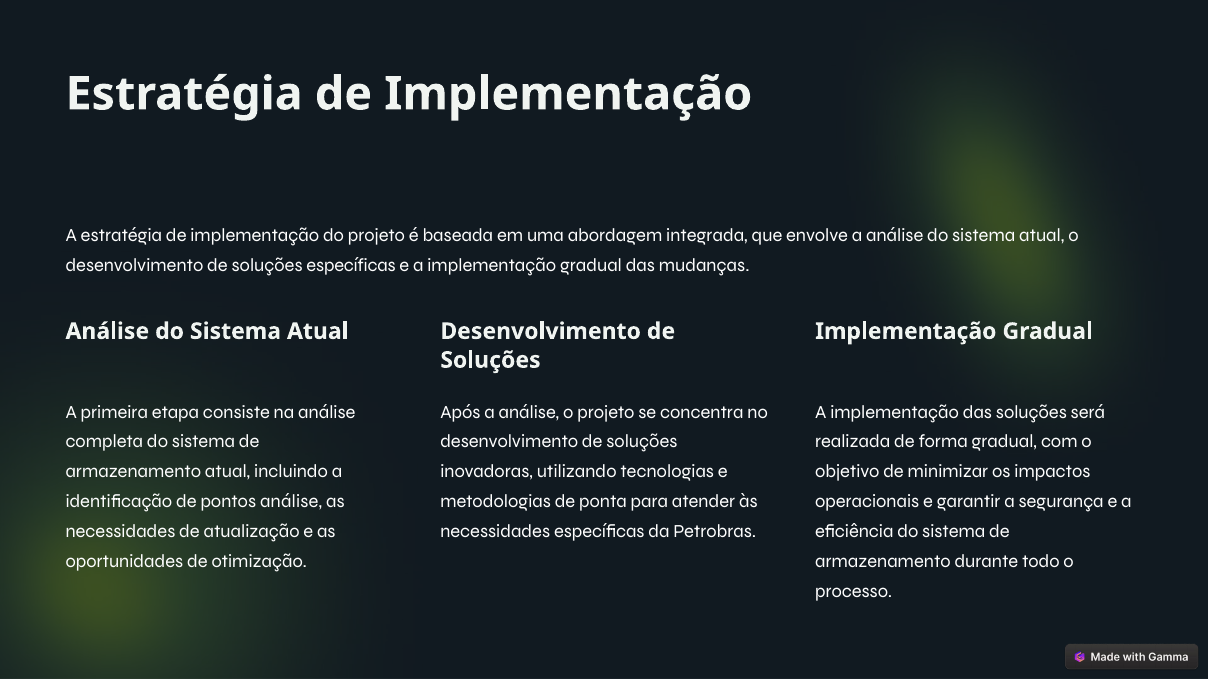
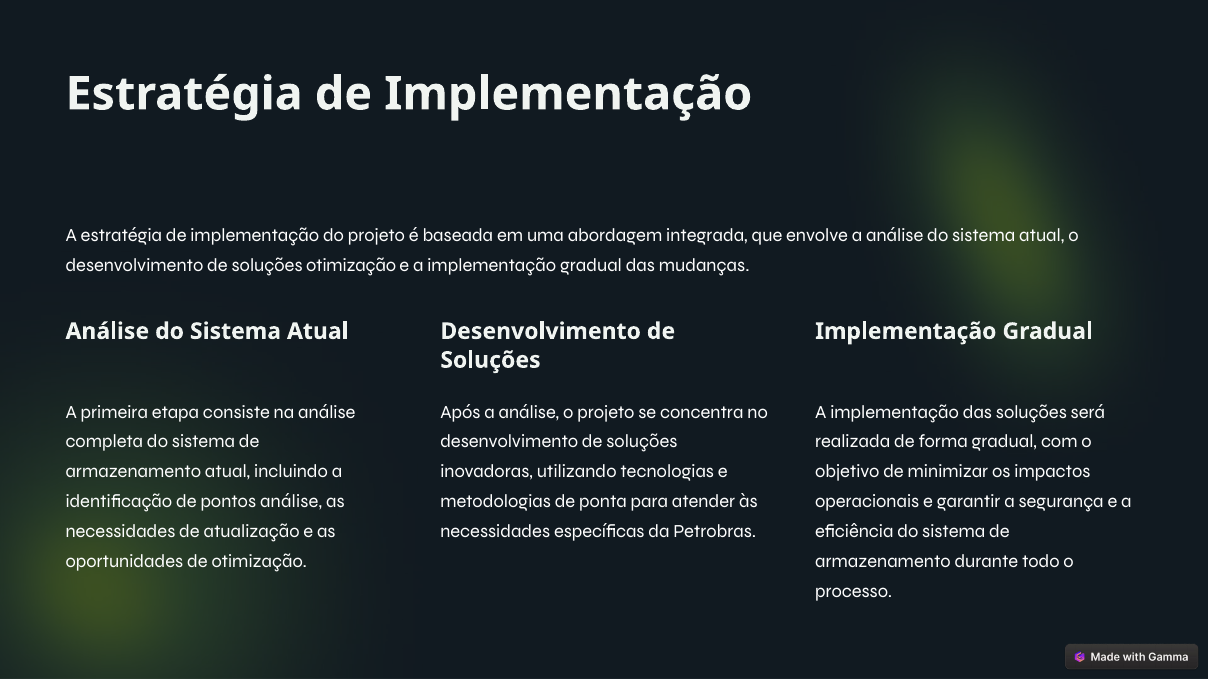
soluções específicas: específicas -> otimização (351, 265)
